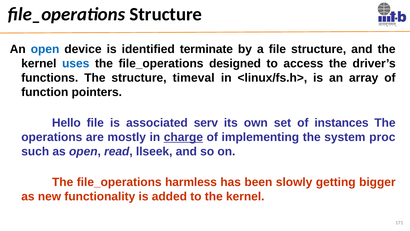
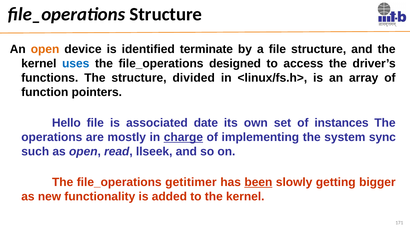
open colour: blue -> orange (45, 49)
timeval: timeval -> divided (194, 78)
serv: serv -> date (206, 123)
proc: proc -> sync (382, 137)
harmless: harmless -> getitimer (191, 182)
been underline: none -> present (258, 182)
